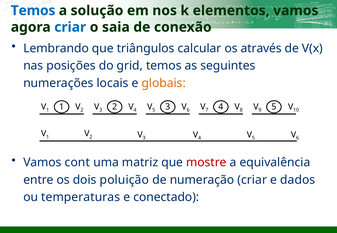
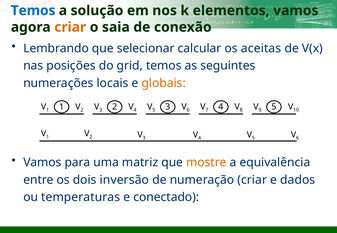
criar colour: blue -> orange (70, 27)
triângulos: triângulos -> selecionar (146, 48)
através: através -> aceitas (261, 48)
cont: cont -> para (77, 163)
mostre colour: red -> orange (206, 163)
poluição: poluição -> inversão (124, 180)
